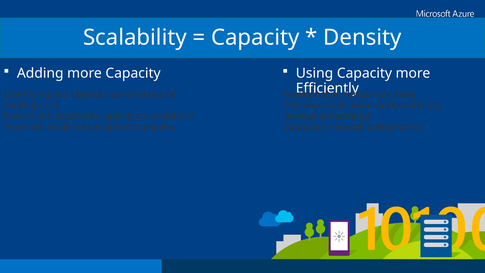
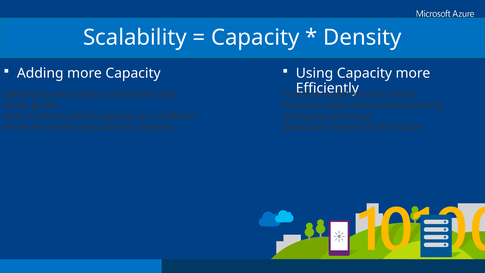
chains: chains -> recent (402, 94)
rattlesnake: rattlesnake -> predictable (400, 105)
model: model -> mixed (60, 127)
